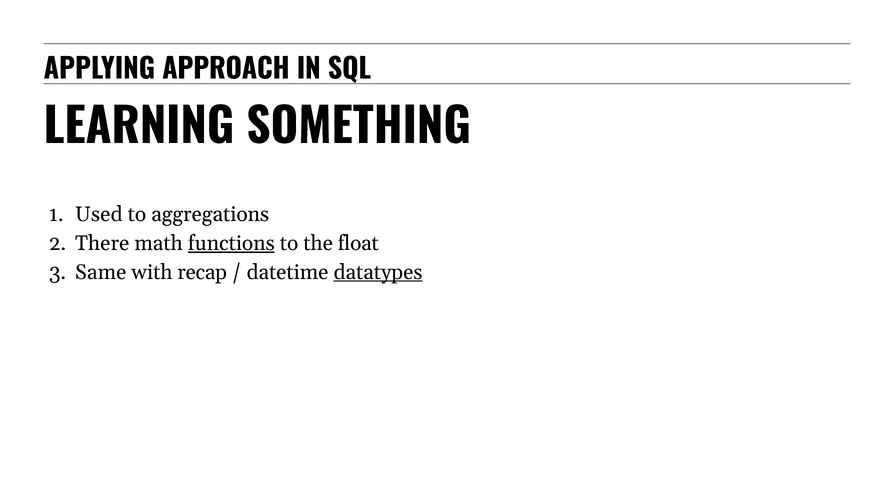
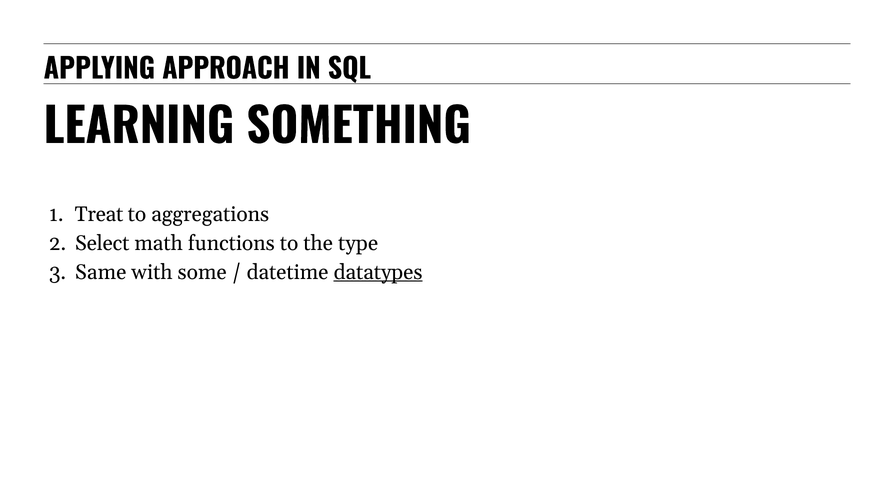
Used: Used -> Treat (99, 214)
There: There -> Select (102, 243)
functions underline: present -> none (231, 243)
float: float -> type (358, 243)
recap: recap -> some (202, 272)
